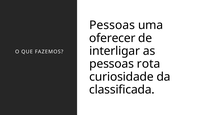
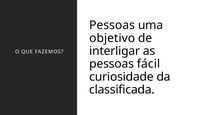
oferecer: oferecer -> objetivo (112, 38)
rota: rota -> fácil (149, 64)
